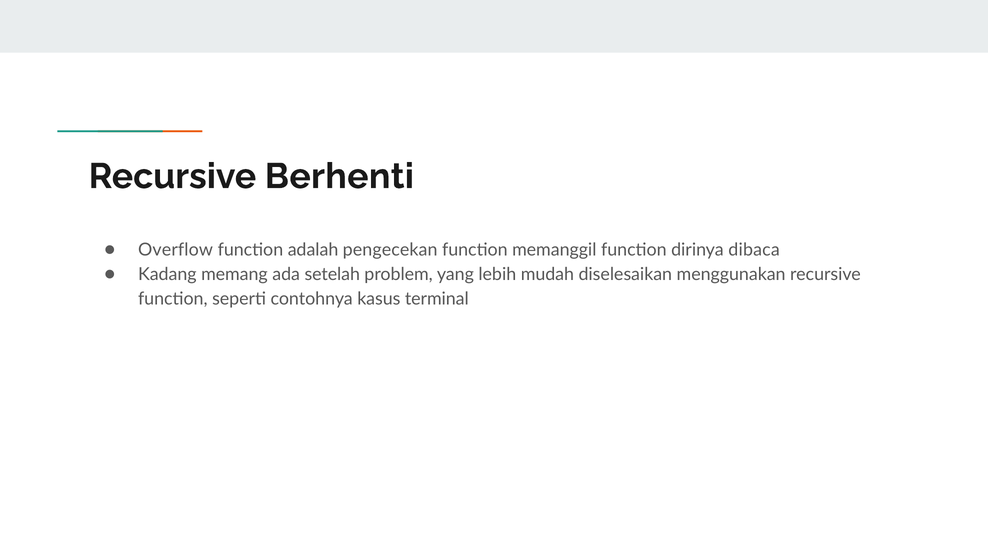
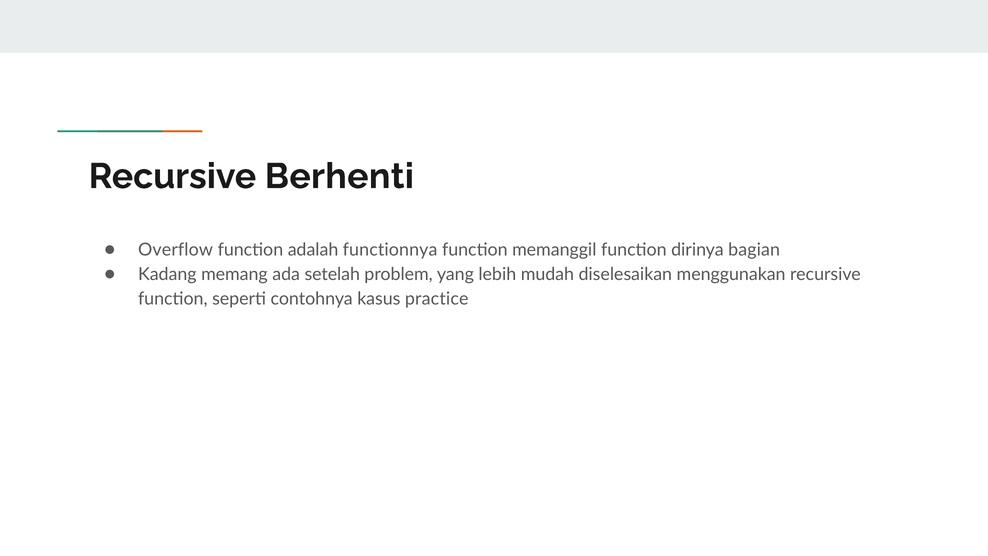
pengecekan: pengecekan -> functionnya (390, 250)
dibaca: dibaca -> bagian (754, 250)
terminal: terminal -> practice (437, 299)
